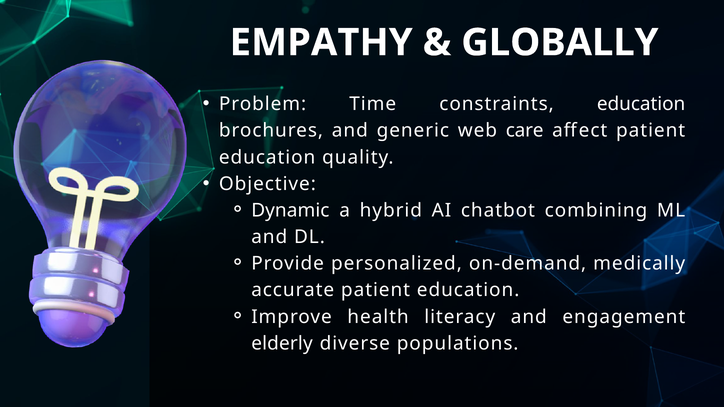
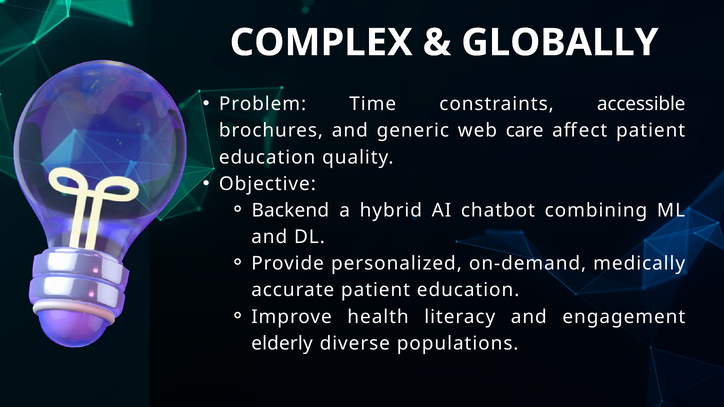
EMPATHY: EMPATHY -> COMPLEX (321, 43)
constraints education: education -> accessible (641, 104)
Dynamic: Dynamic -> Backend (290, 211)
